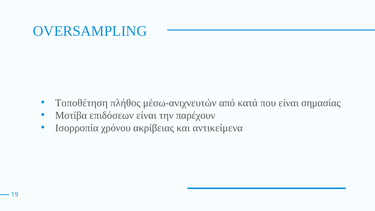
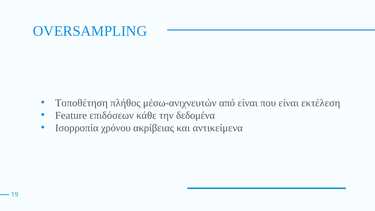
από κατά: κατά -> είναι (248, 103)
σημασίας: σημασίας -> εκτέλεση (321, 103)
Μοτίβα: Μοτίβα -> Feature (71, 115)
επιδόσεων είναι: είναι -> κάθε (146, 115)
παρέχουν: παρέχουν -> δεδομένα (196, 115)
